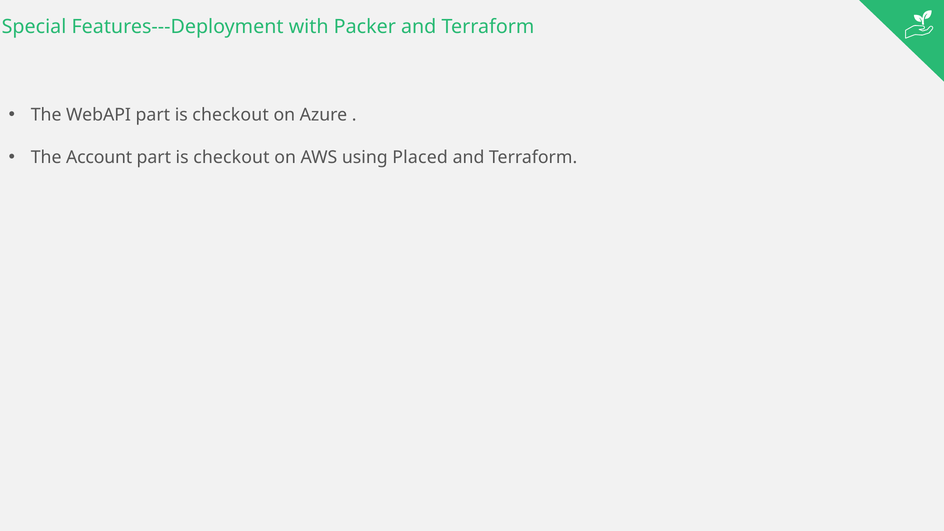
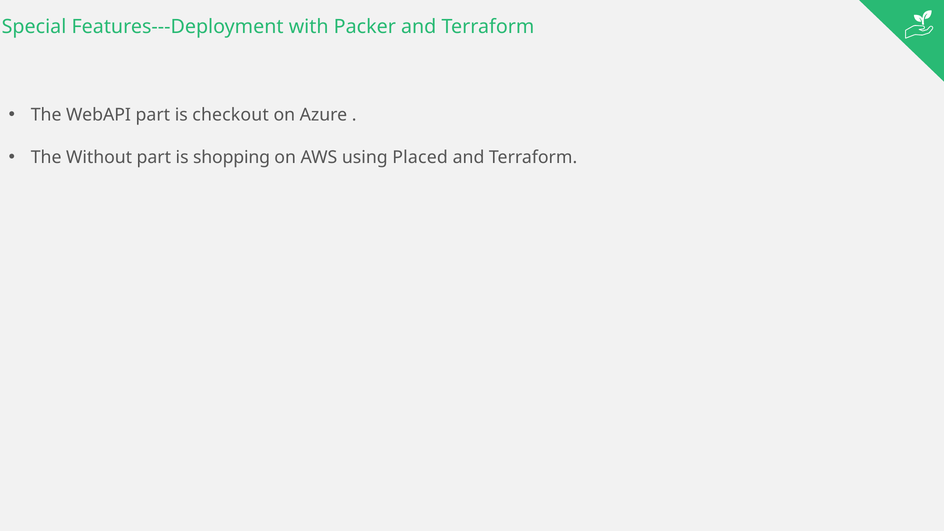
Account: Account -> Without (99, 157)
checkout: checkout -> shopping (232, 157)
